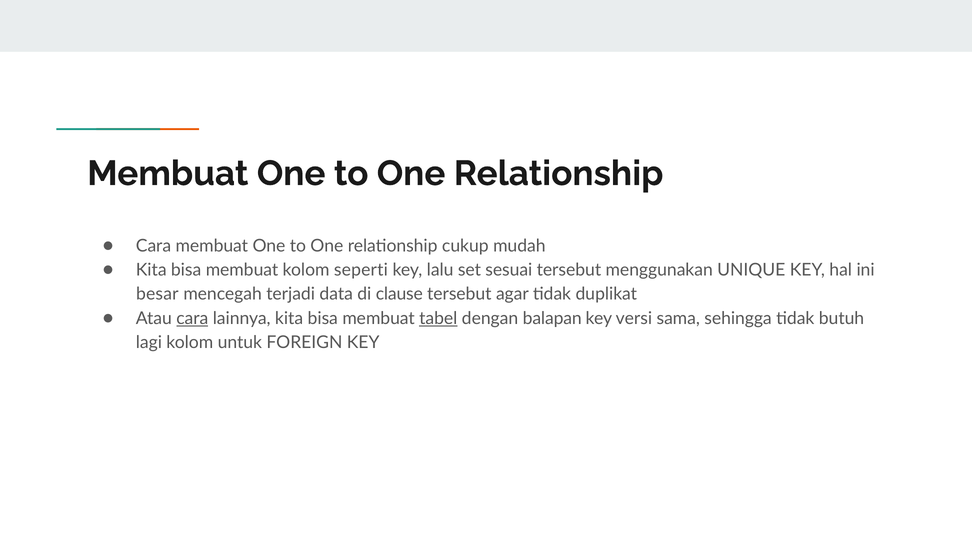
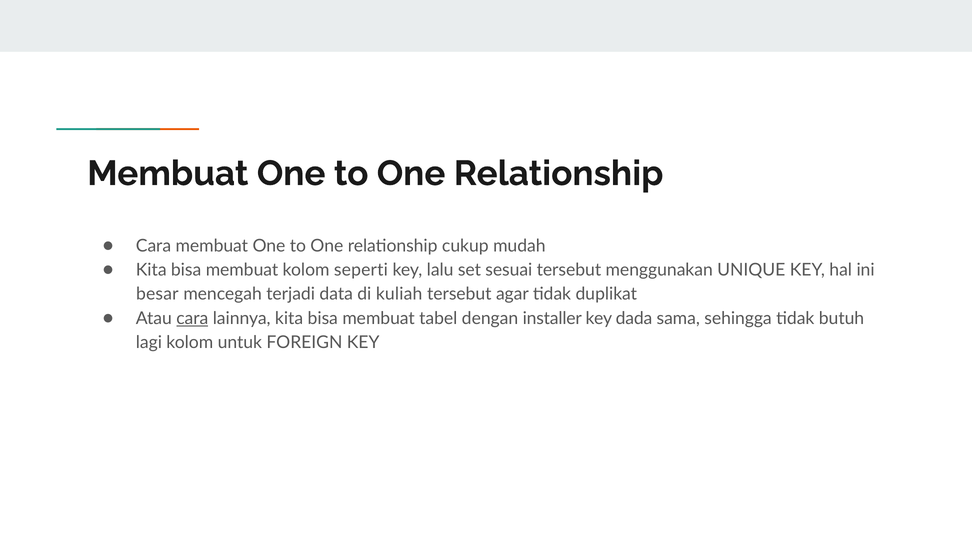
clause: clause -> kuliah (399, 294)
tabel underline: present -> none (438, 318)
balapan: balapan -> installer (552, 318)
versi: versi -> dada (634, 318)
